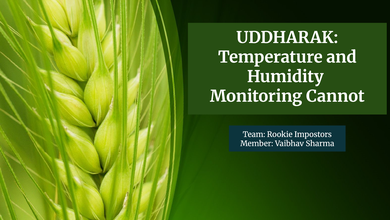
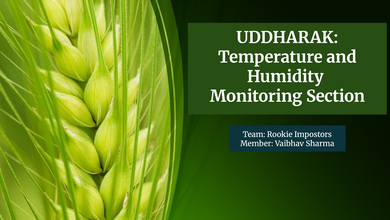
Cannot: Cannot -> Section (336, 96)
